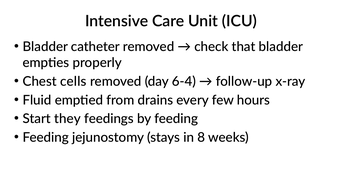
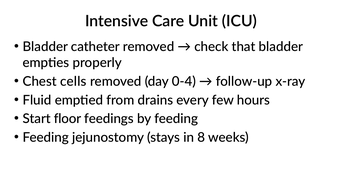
6-4: 6-4 -> 0-4 (184, 81)
they: they -> floor (68, 119)
